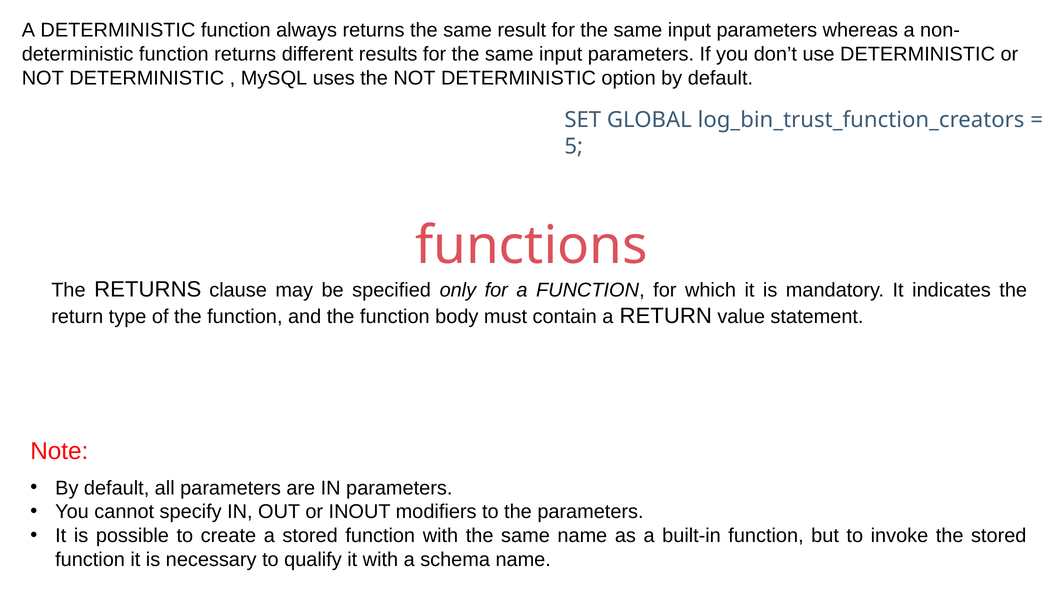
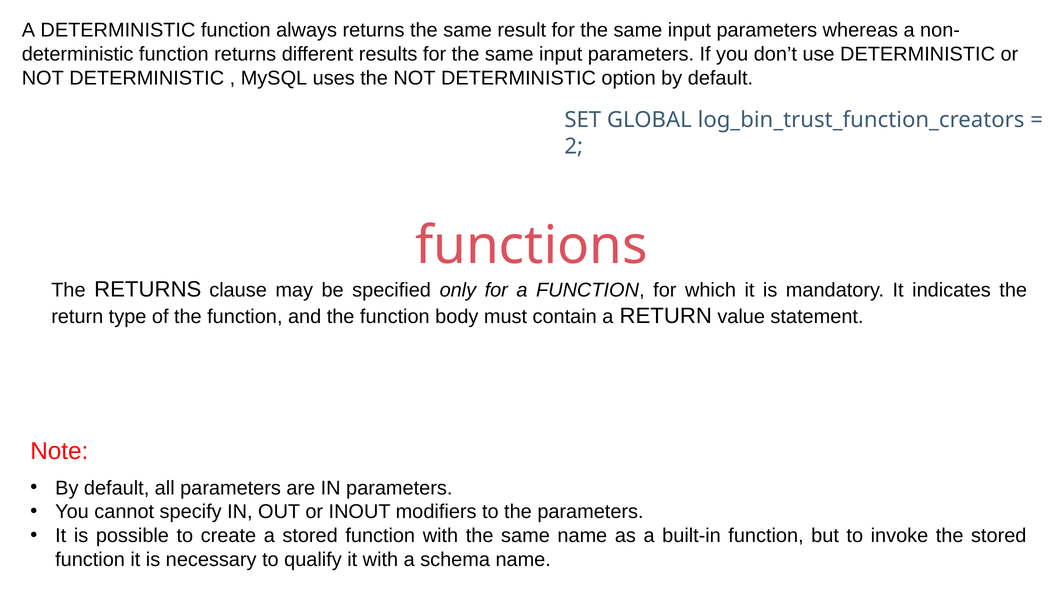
5: 5 -> 2 (574, 146)
